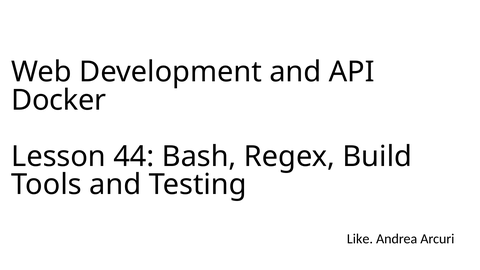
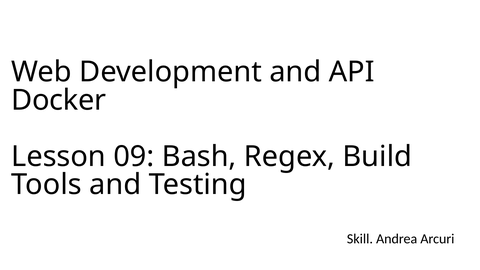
44: 44 -> 09 (134, 157)
Like: Like -> Skill (360, 239)
